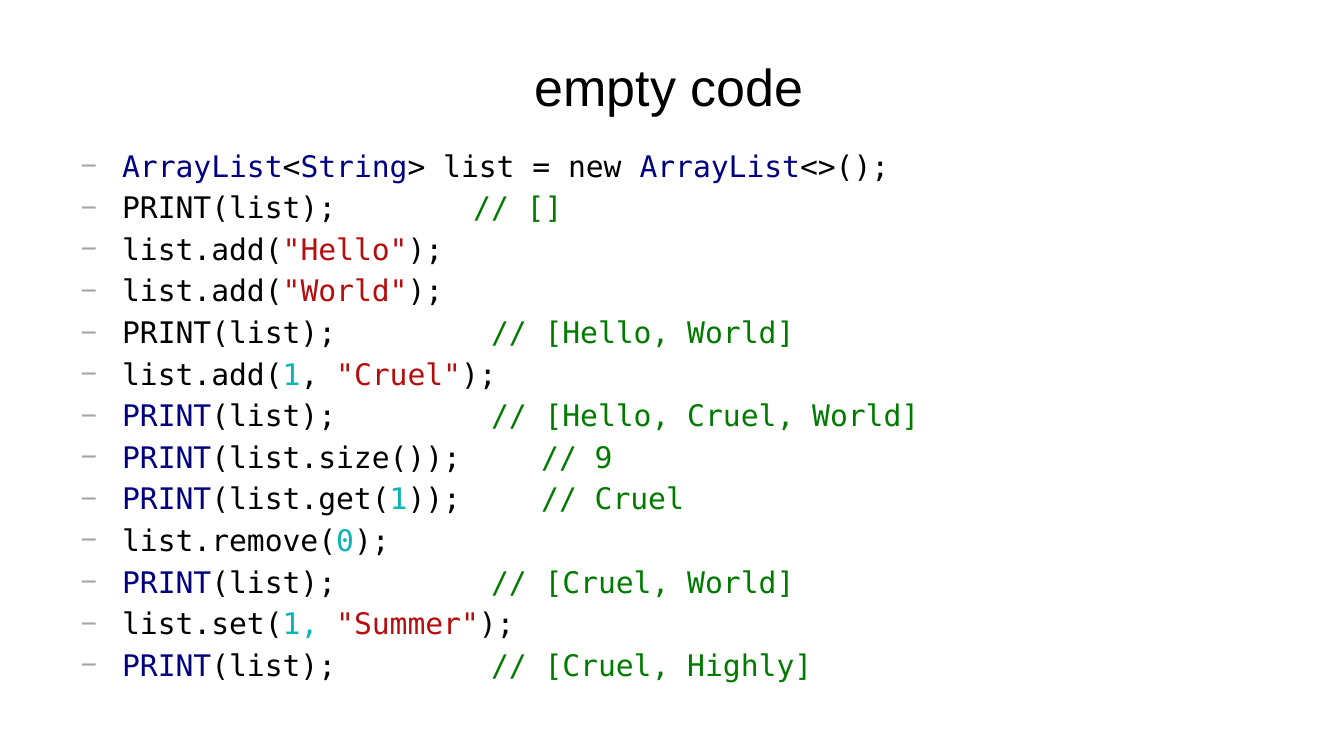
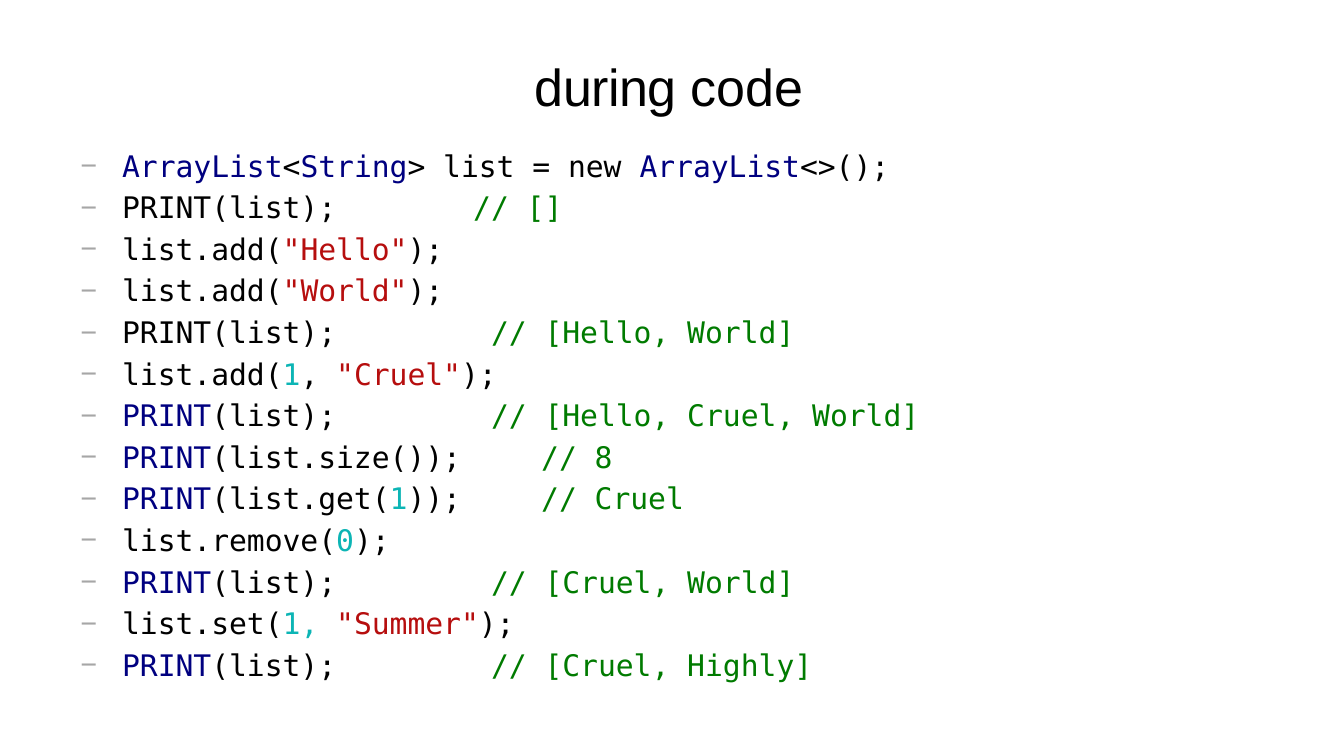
empty: empty -> during (606, 90)
9: 9 -> 8 (604, 459)
